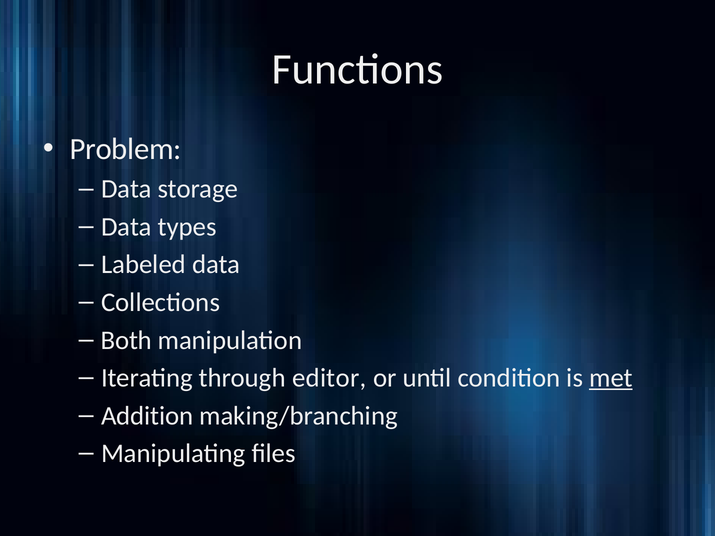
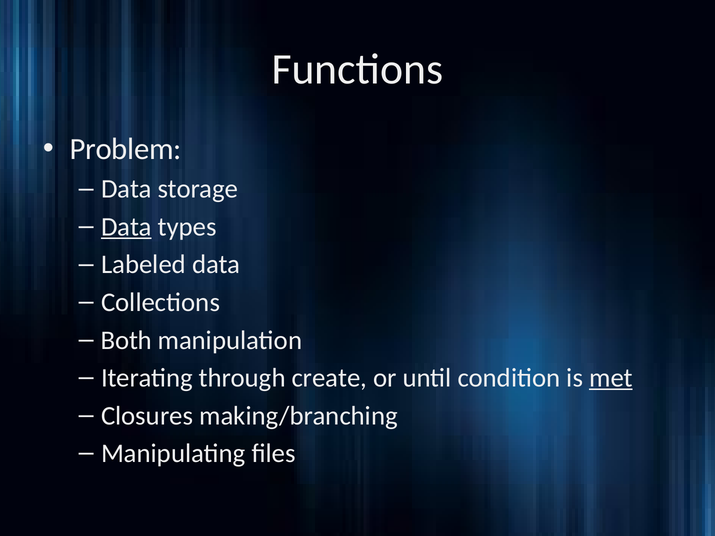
Data underline: none -> present (126, 227)
editor: editor -> create (329, 378)
Addition: Addition -> Closures (147, 416)
